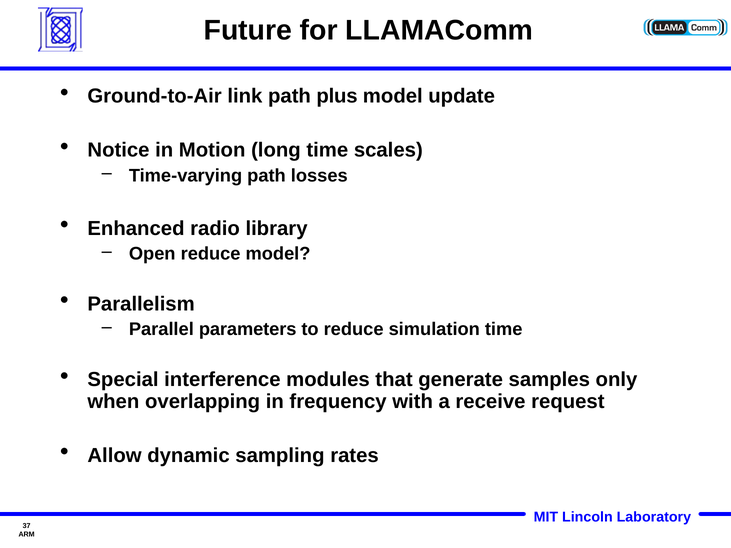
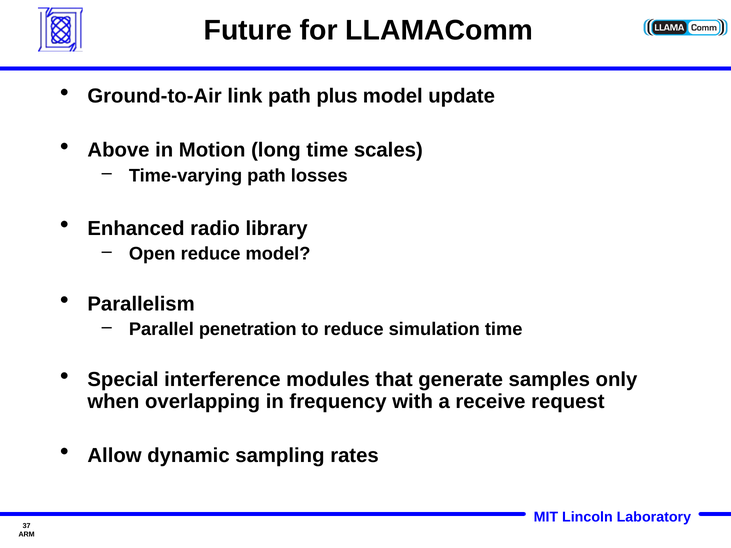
Notice: Notice -> Above (118, 150)
parameters: parameters -> penetration (248, 330)
